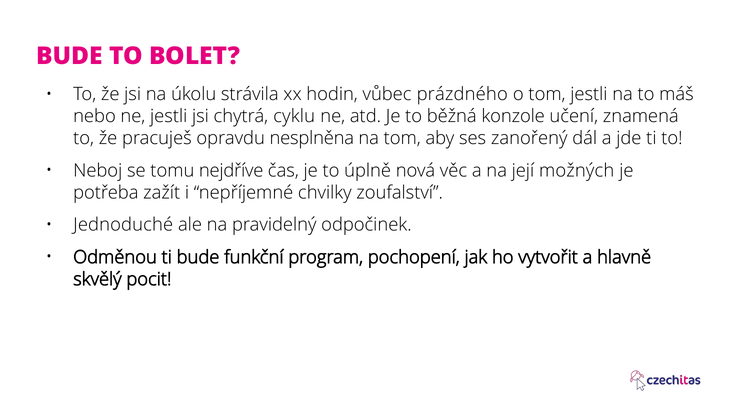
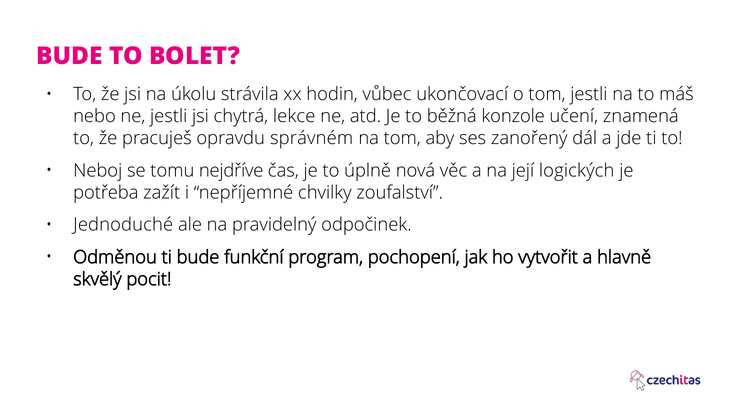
prázdného: prázdného -> ukončovací (462, 94)
cyklu: cyklu -> lekce (294, 117)
nesplněna: nesplněna -> správném (312, 139)
možných: možných -> logických (577, 171)
